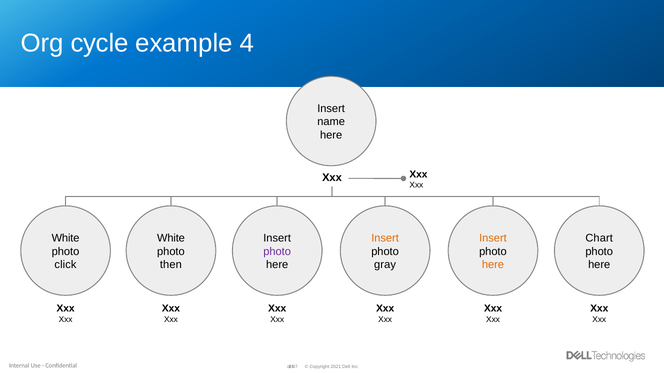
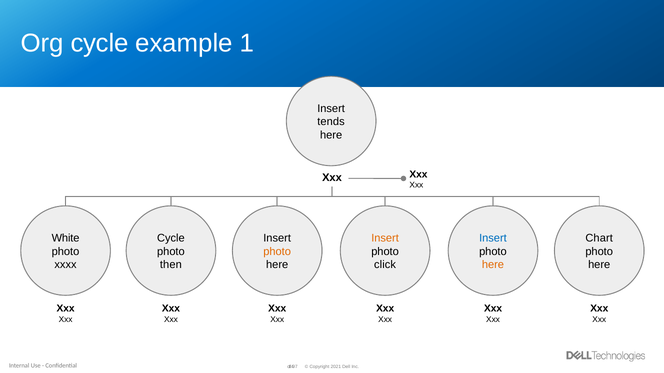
4: 4 -> 1 (247, 43)
name: name -> tends (331, 122)
White: White -> Cycle (171, 238)
Insert colour: orange -> blue (493, 238)
photo colour: purple -> orange (277, 252)
click: click -> xxxx (66, 265)
gray: gray -> click (385, 265)
